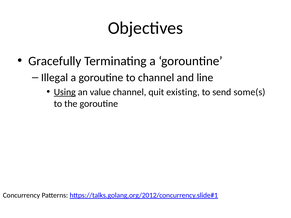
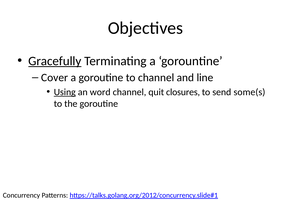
Gracefully underline: none -> present (55, 61)
Illegal: Illegal -> Cover (55, 78)
value: value -> word (100, 92)
existing: existing -> closures (183, 92)
